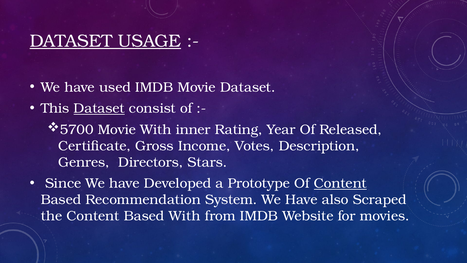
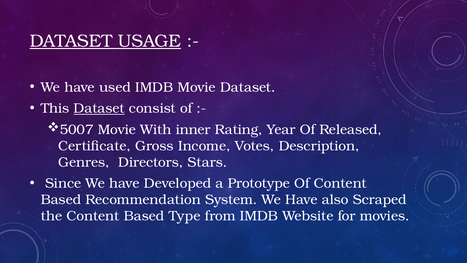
5700: 5700 -> 5007 (77, 129)
Content underline: present -> none (340, 183)
Based With: With -> Type (185, 216)
